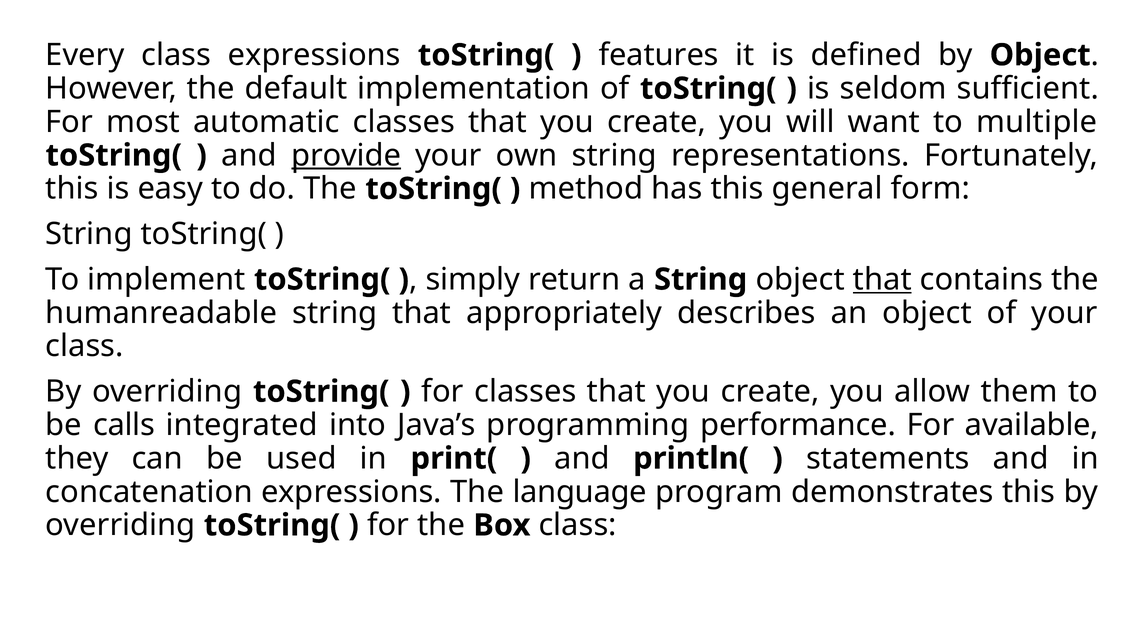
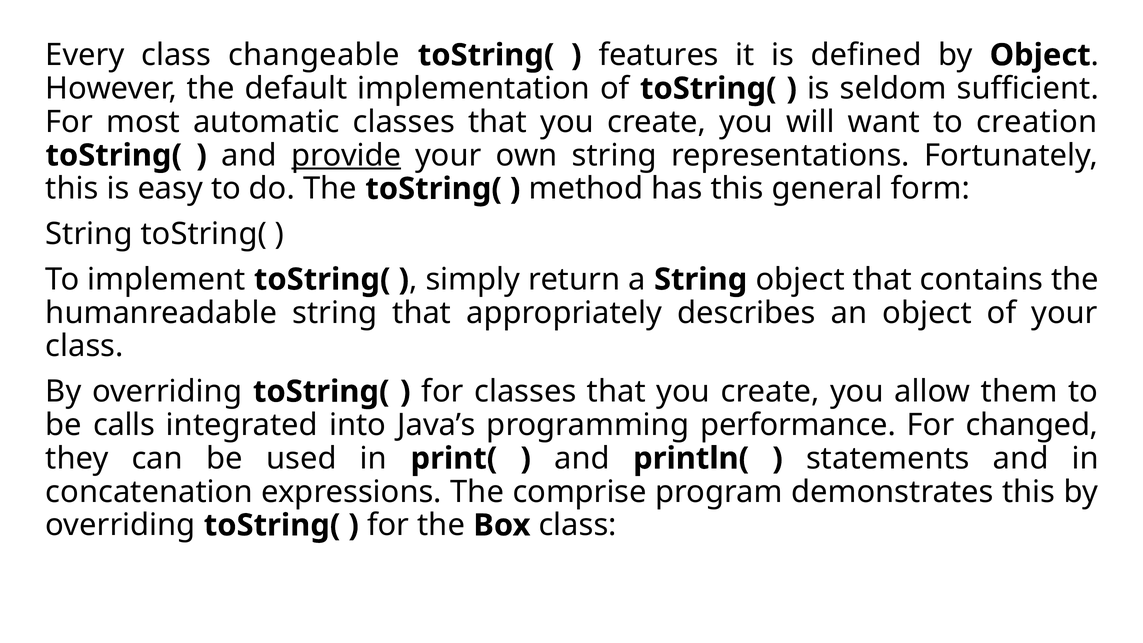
class expressions: expressions -> changeable (314, 55)
multiple: multiple -> creation (1037, 122)
that underline: present -> none (882, 279)
available: available -> changed (1032, 425)
language: language -> comprise (580, 492)
